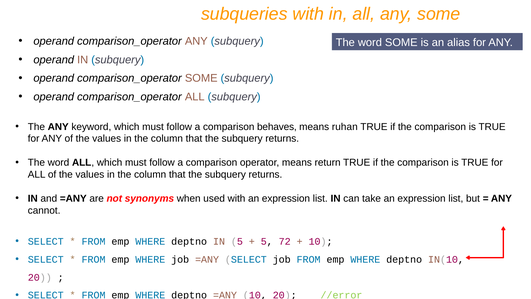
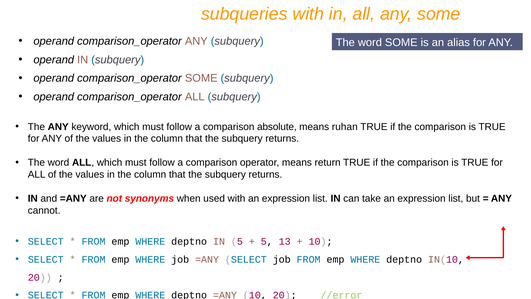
behaves: behaves -> absolute (277, 127)
72: 72 -> 13 (285, 241)
